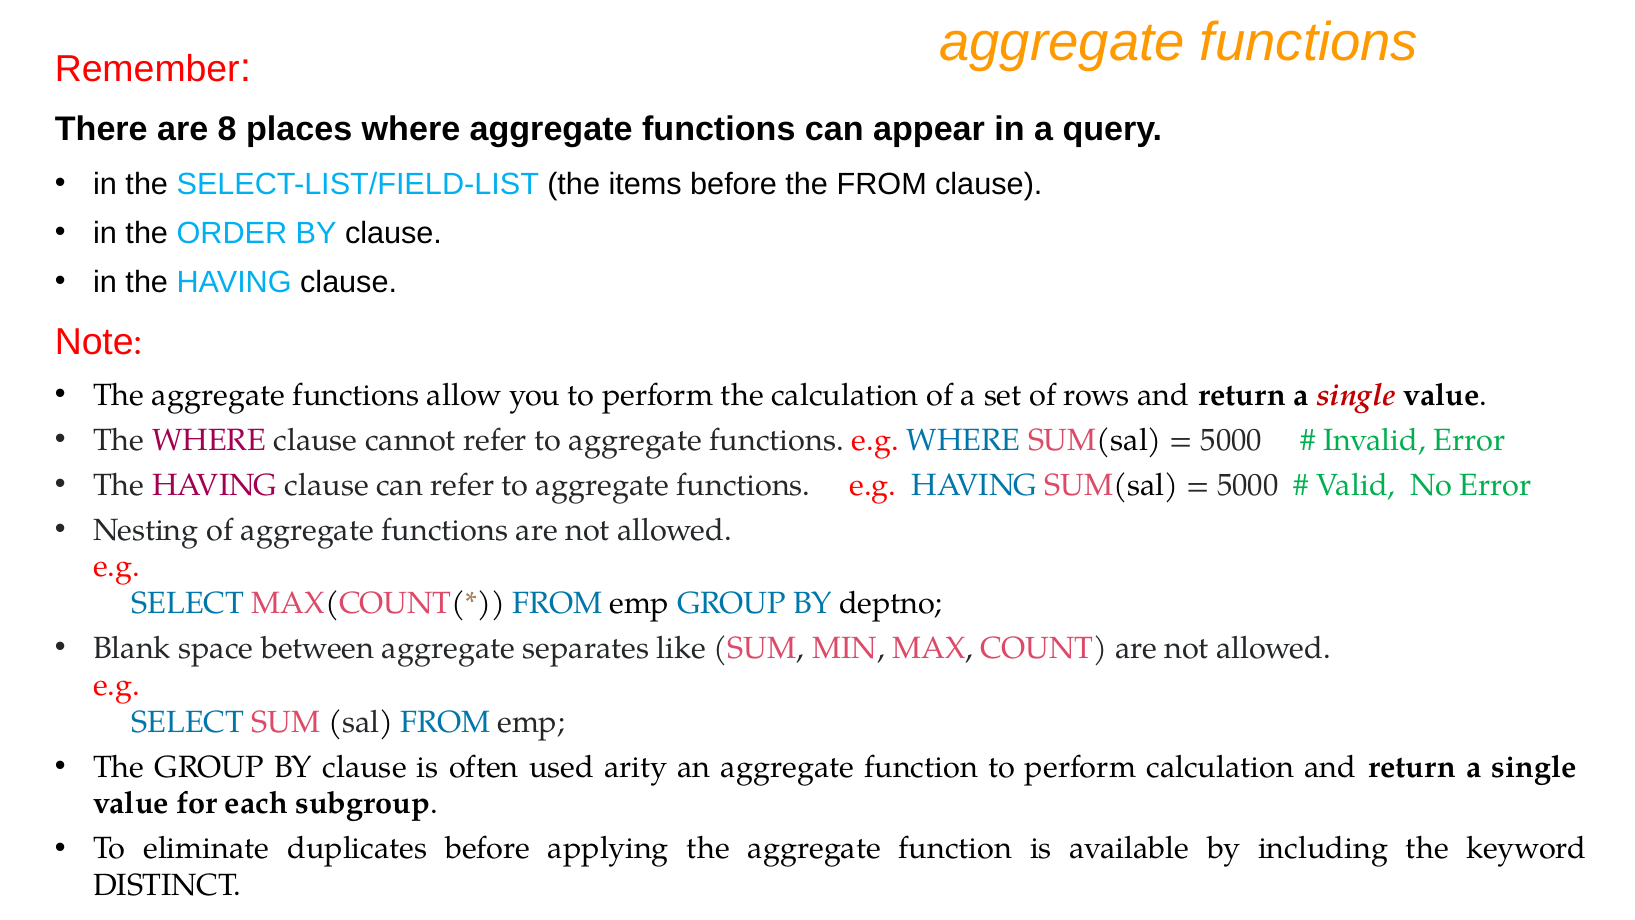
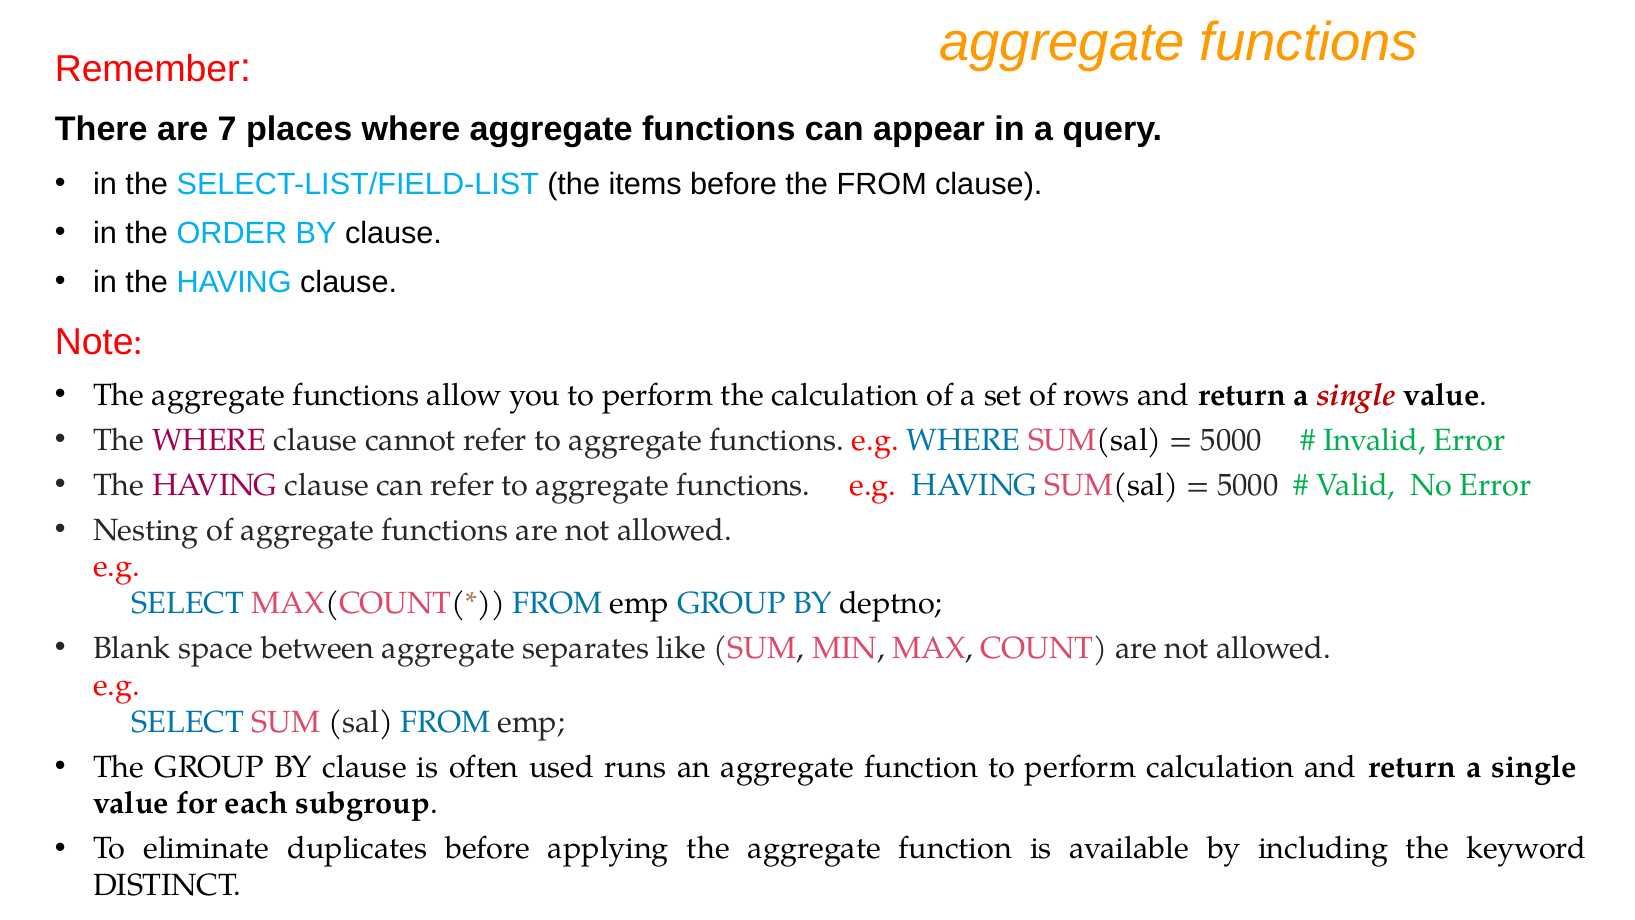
8: 8 -> 7 (227, 129)
arity: arity -> runs (636, 767)
